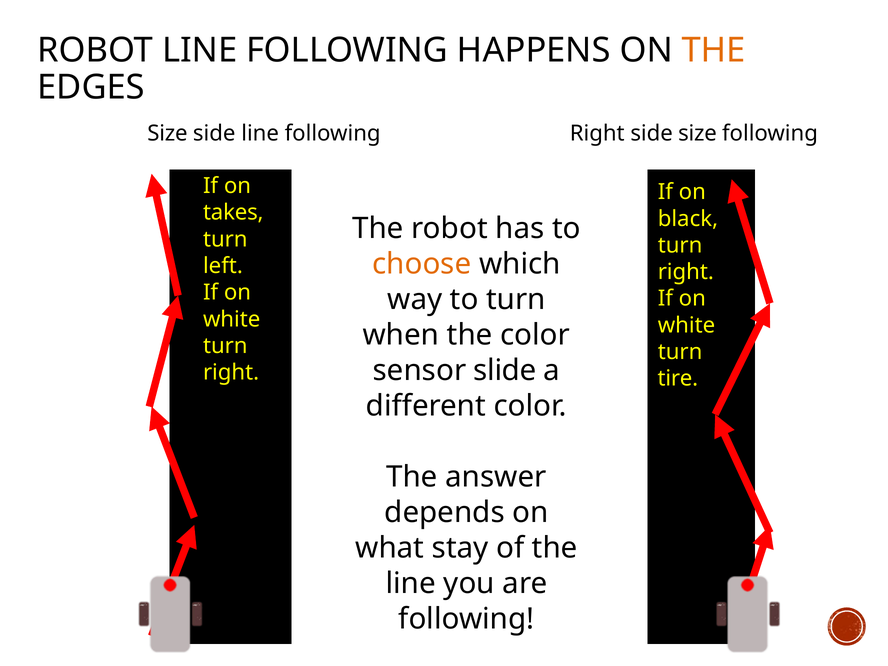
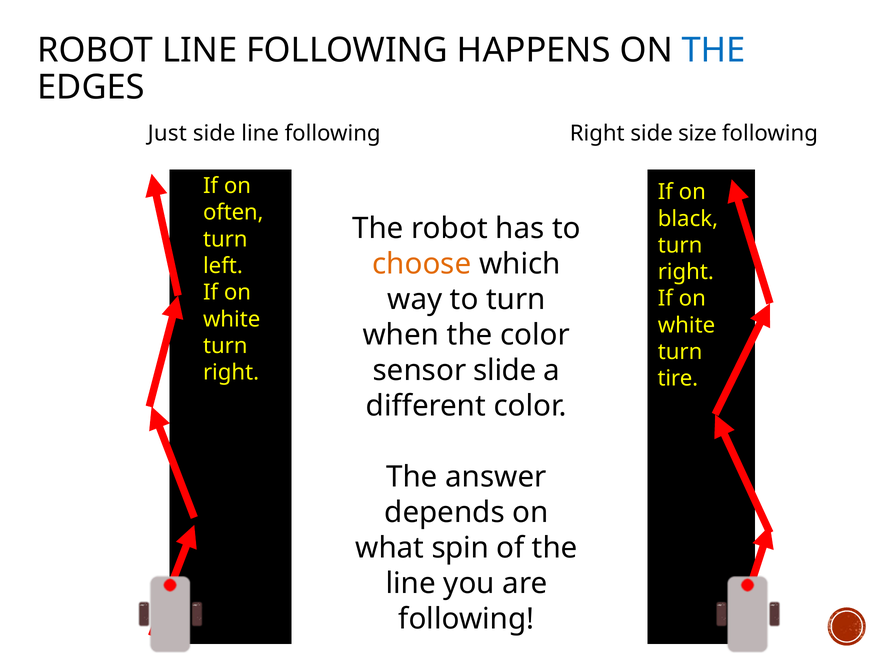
THE colour: orange -> blue (714, 50)
Size: Size -> Just (167, 134)
takes: takes -> often (233, 213)
stay: stay -> spin (460, 548)
